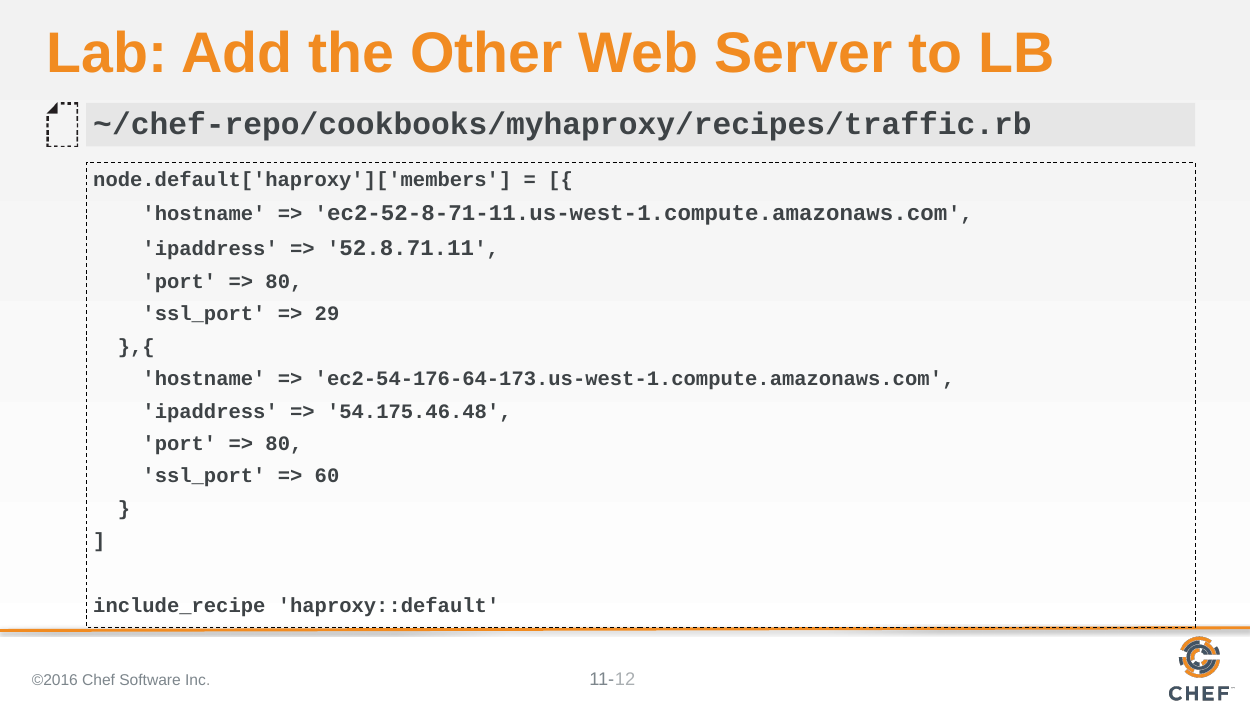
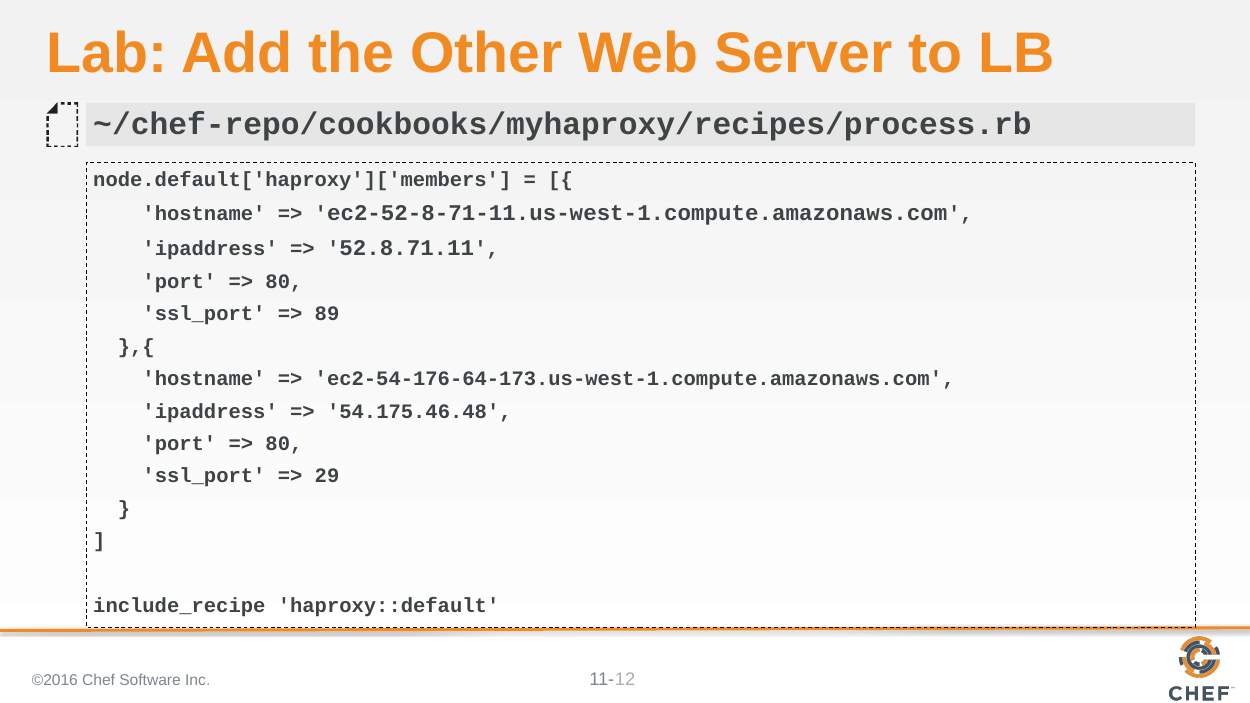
~/chef-repo/cookbooks/myhaproxy/recipes/traffic.rb: ~/chef-repo/cookbooks/myhaproxy/recipes/traffic.rb -> ~/chef-repo/cookbooks/myhaproxy/recipes/process.rb (562, 124)
29: 29 -> 89 (327, 314)
60: 60 -> 29 (327, 476)
